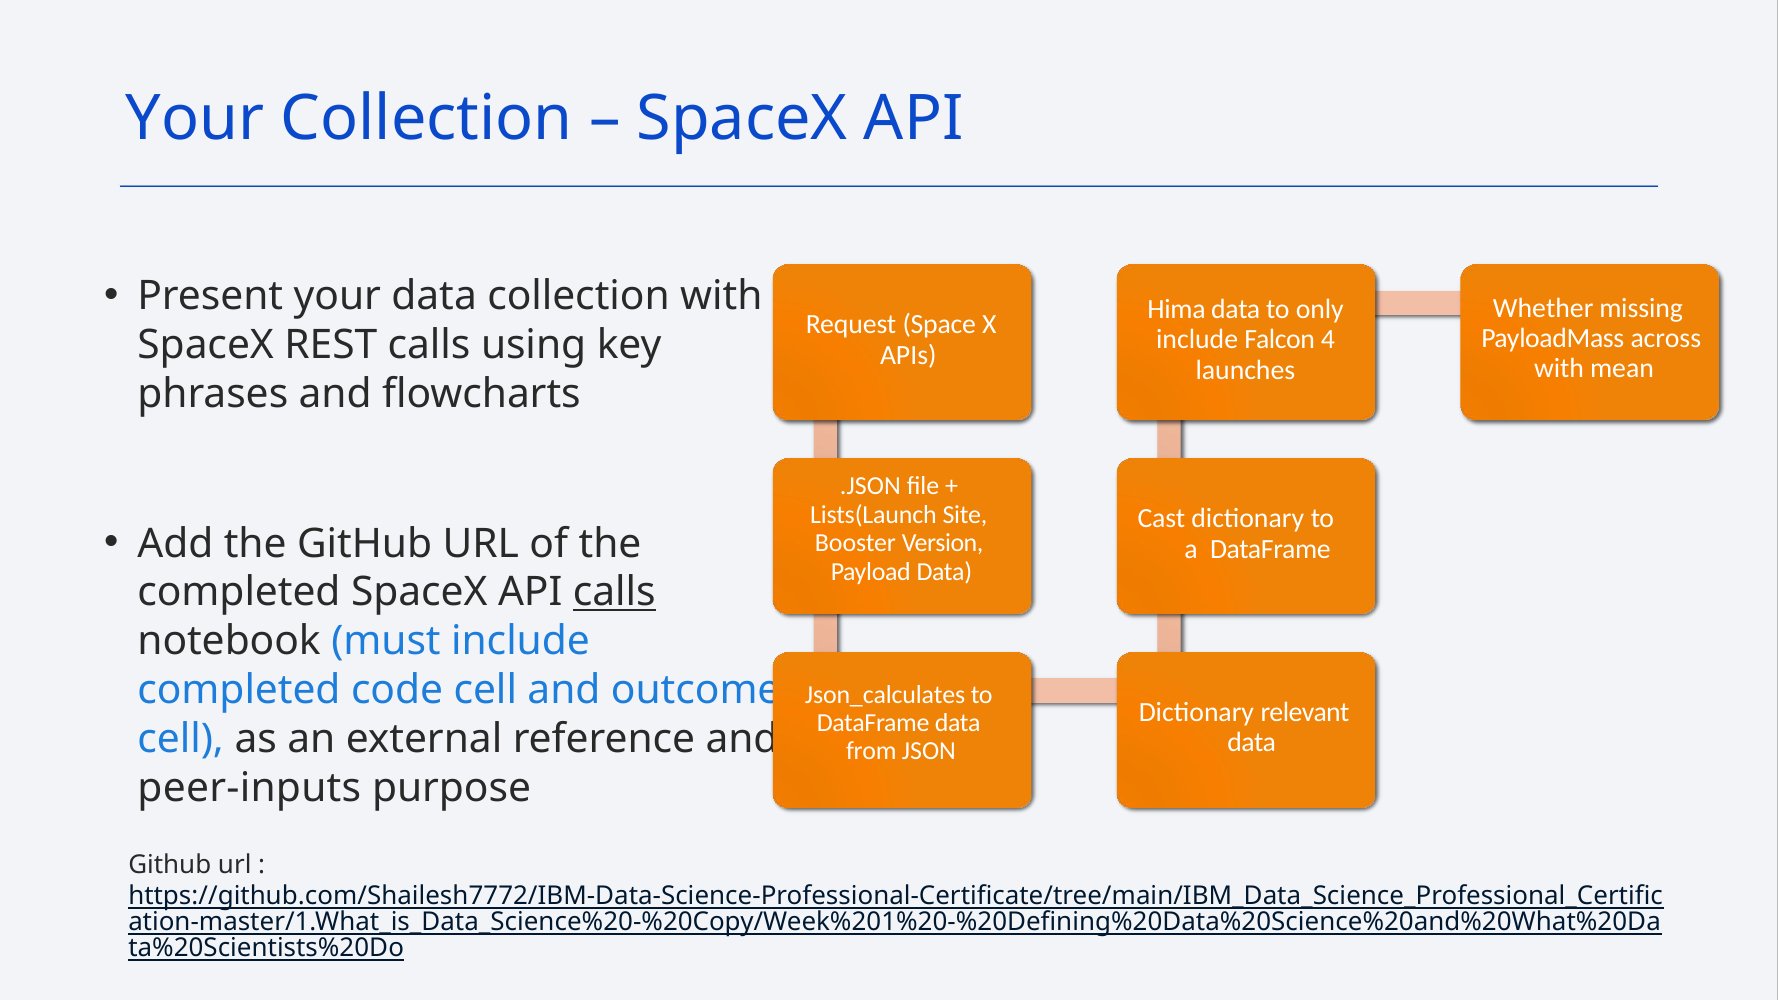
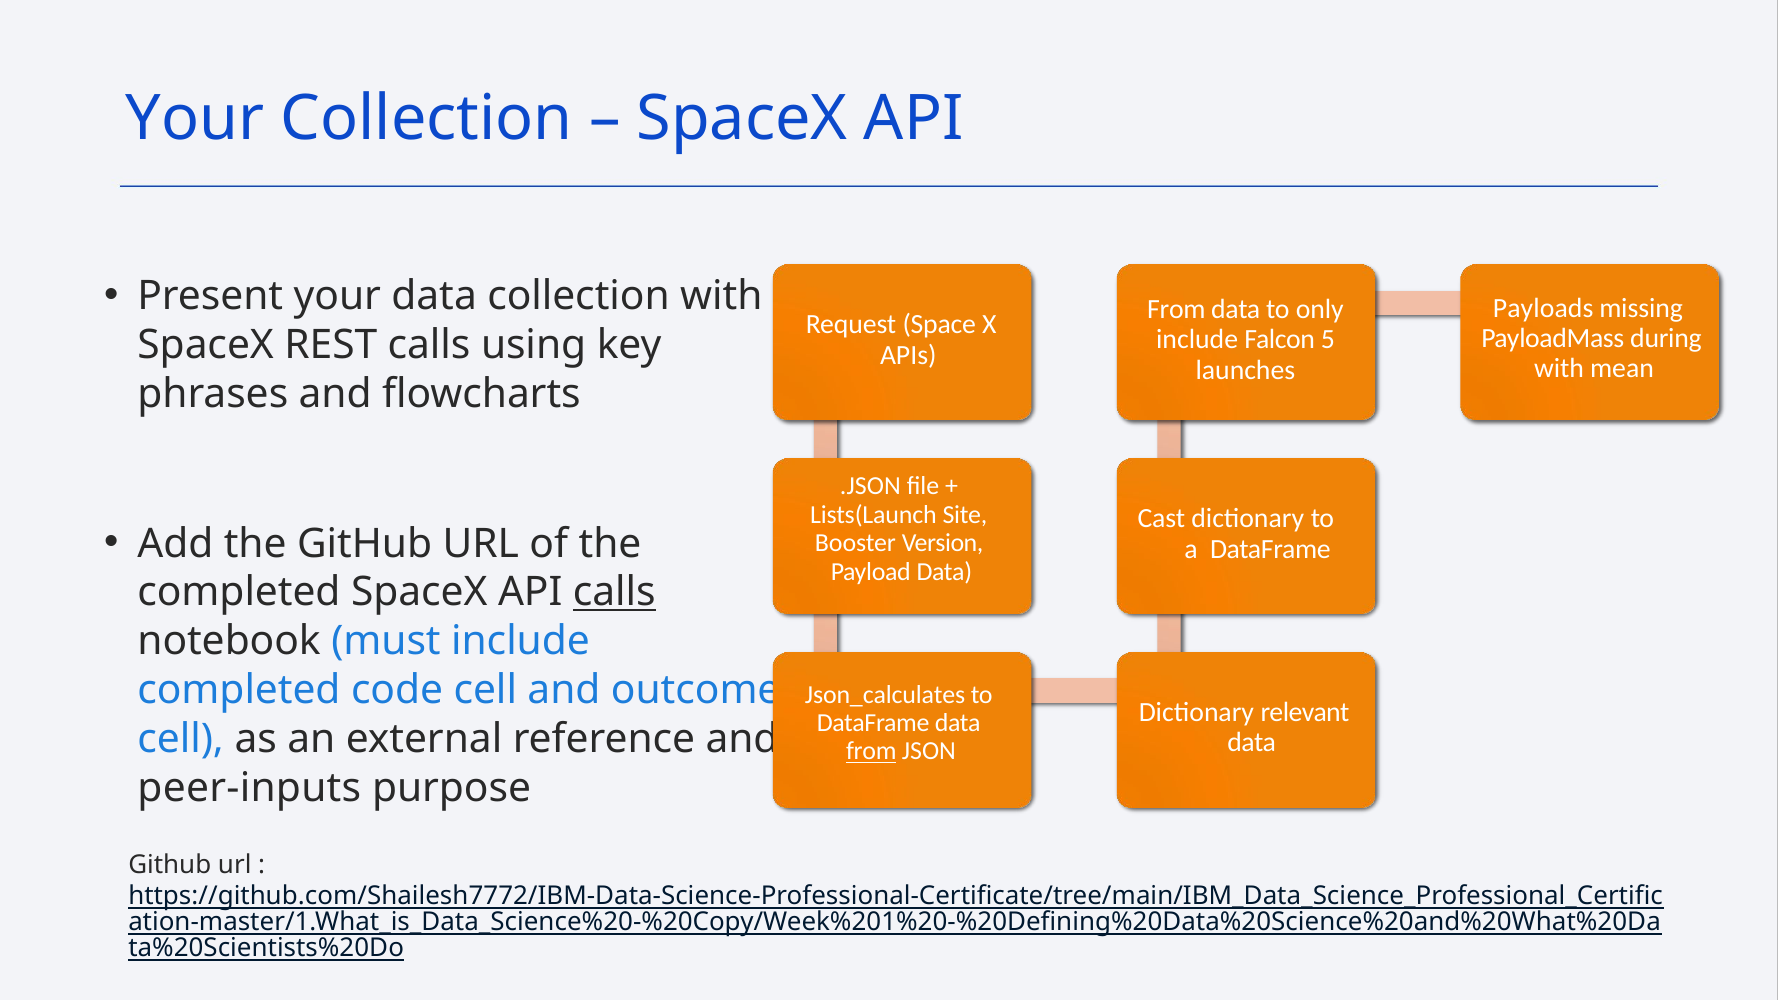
Whether: Whether -> Payloads (1543, 308)
Hima: Hima -> From (1176, 309)
across: across -> during (1666, 338)
4: 4 -> 5 (1328, 340)
from underline: none -> present (871, 751)
